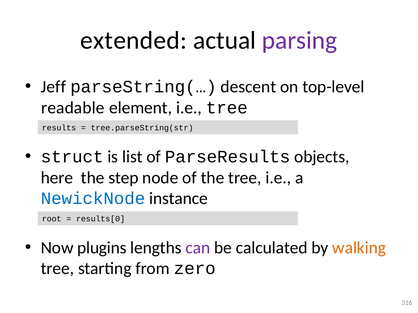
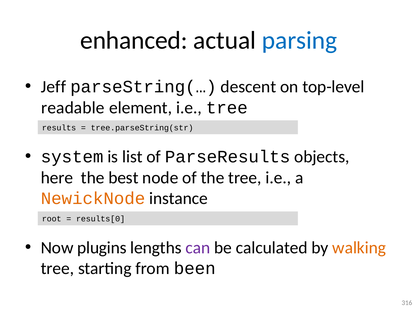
extended: extended -> enhanced (134, 40)
parsing colour: purple -> blue (300, 40)
struct: struct -> system (72, 157)
step: step -> best (123, 178)
NewickNode colour: blue -> orange (93, 199)
zero: zero -> been (195, 269)
